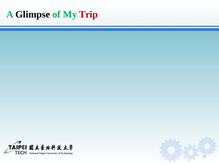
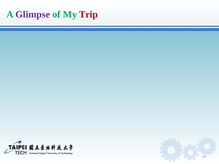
Glimpse colour: black -> purple (33, 14)
